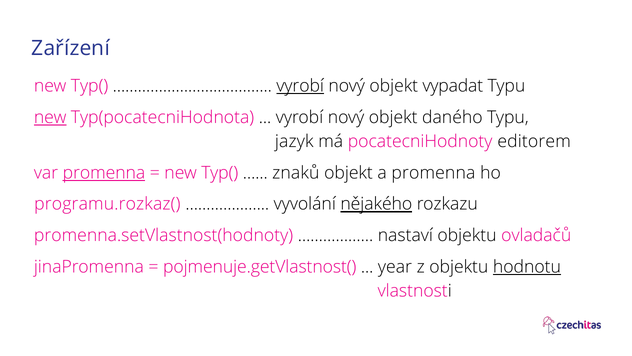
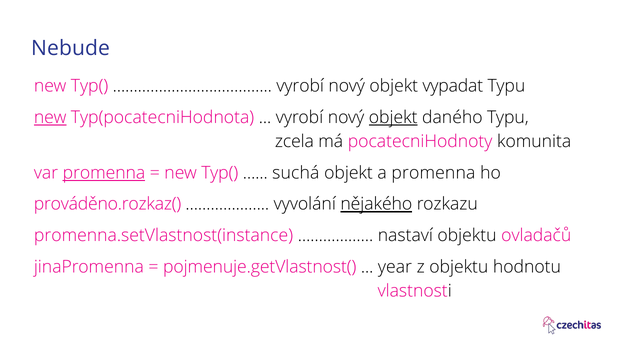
Zařízení: Zařízení -> Nebude (71, 48)
vyrobí underline: present -> none (300, 86)
objekt underline: none -> present (393, 117)
jazyk: jazyk -> zcela (294, 141)
editorem: editorem -> komunita (534, 141)
znaků: znaků -> suchá (296, 173)
programu.rozkaz(: programu.rozkaz( -> prováděno.rozkaz( (107, 204)
promenna.setVlastnost(hodnoty: promenna.setVlastnost(hodnoty -> promenna.setVlastnost(instance (164, 235)
hodnotu underline: present -> none (527, 266)
